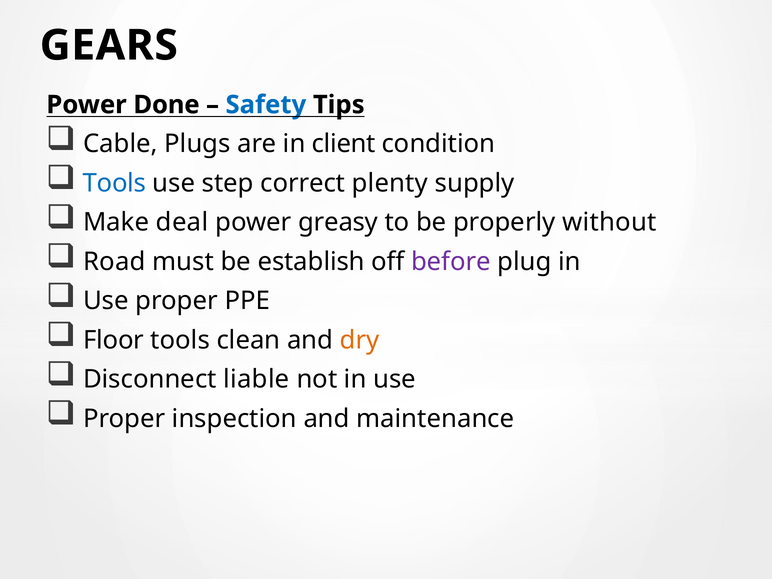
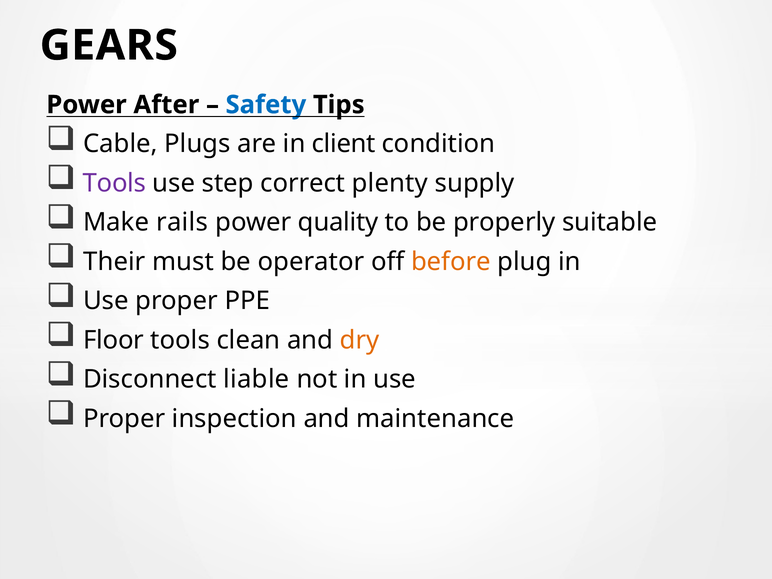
Done: Done -> After (166, 105)
Tools colour: blue -> purple (114, 183)
deal: deal -> rails (182, 222)
greasy: greasy -> quality (338, 222)
without: without -> suitable (610, 222)
Road: Road -> Their (114, 262)
establish: establish -> operator (311, 262)
before colour: purple -> orange (451, 262)
